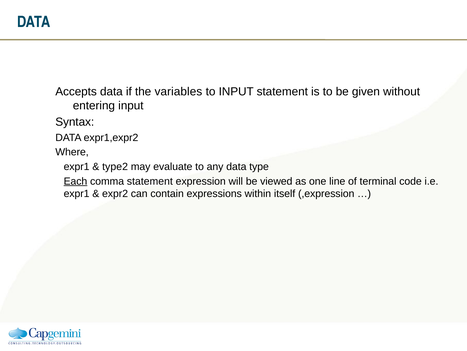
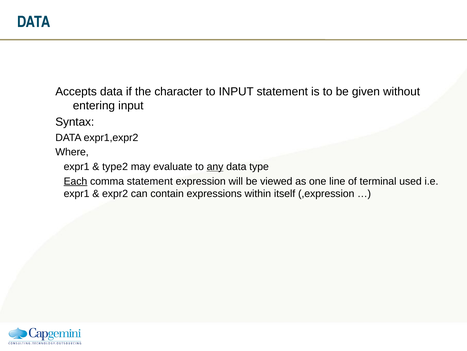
variables: variables -> character (179, 91)
any underline: none -> present (215, 166)
code: code -> used (410, 181)
